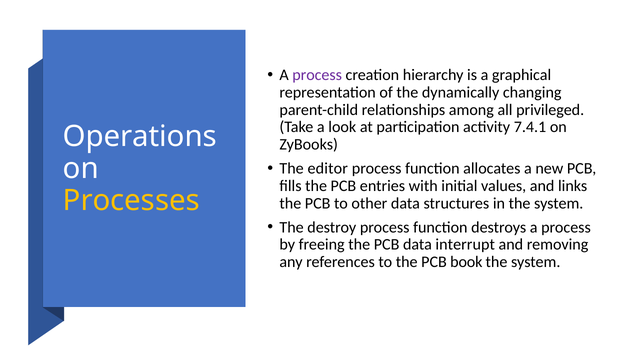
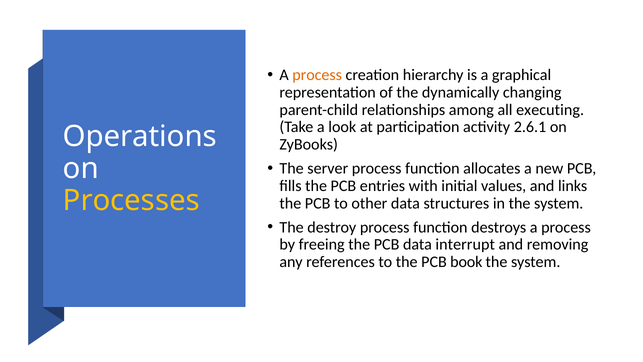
process colour: purple -> orange (317, 75)
privileged: privileged -> executing (550, 110)
7.4.1: 7.4.1 -> 2.6.1 (530, 127)
editor: editor -> server (328, 168)
